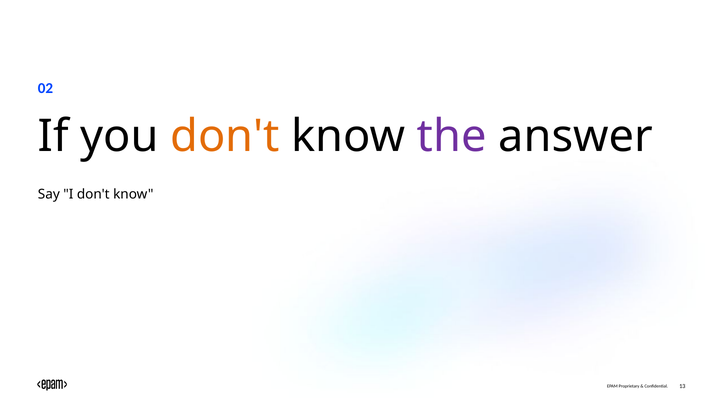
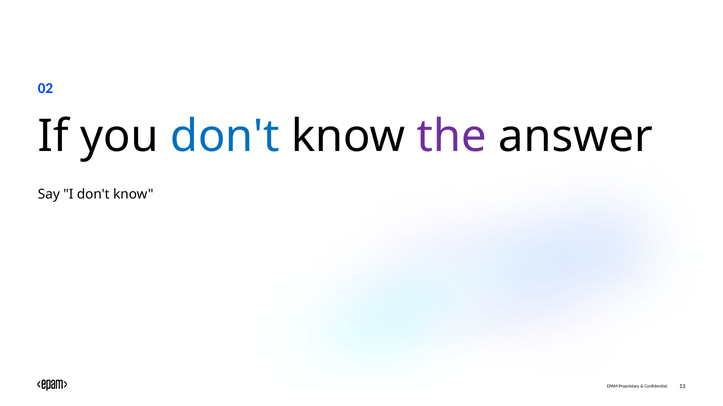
don't colour: orange -> blue (225, 137)
